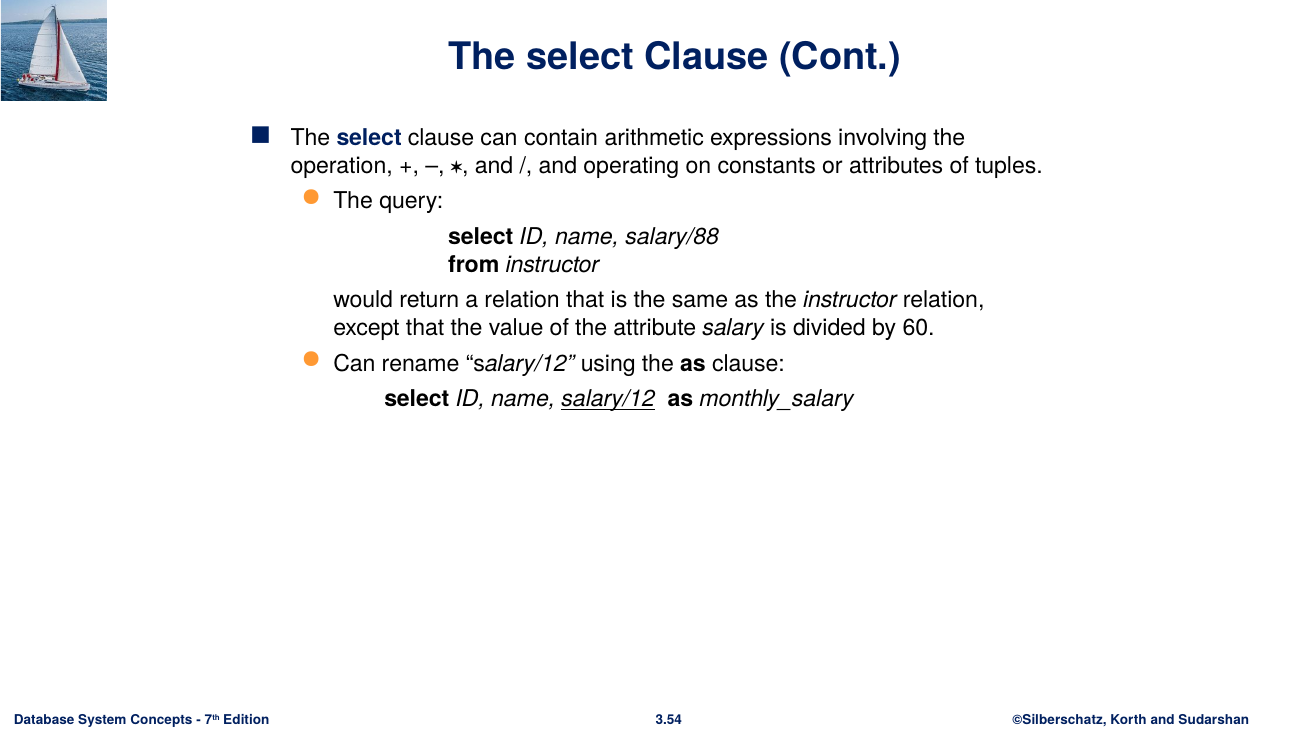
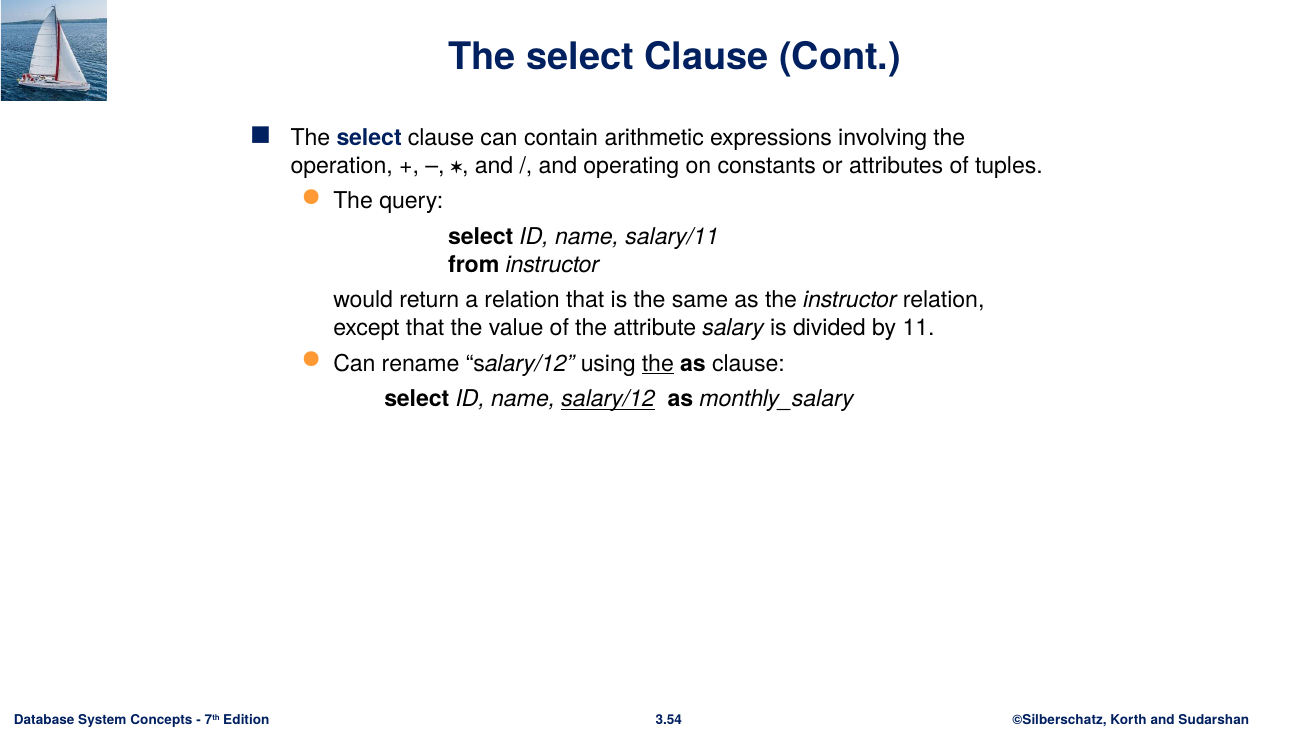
salary/88: salary/88 -> salary/11 (672, 237)
60: 60 -> 11 (919, 328)
the underline: none -> present (658, 364)
